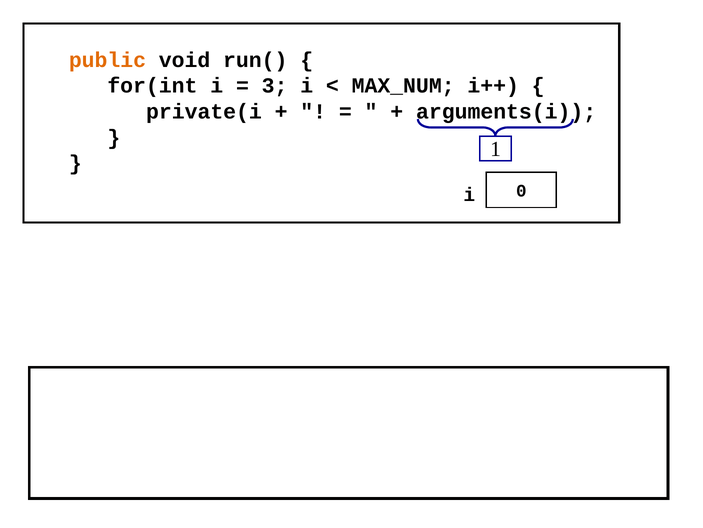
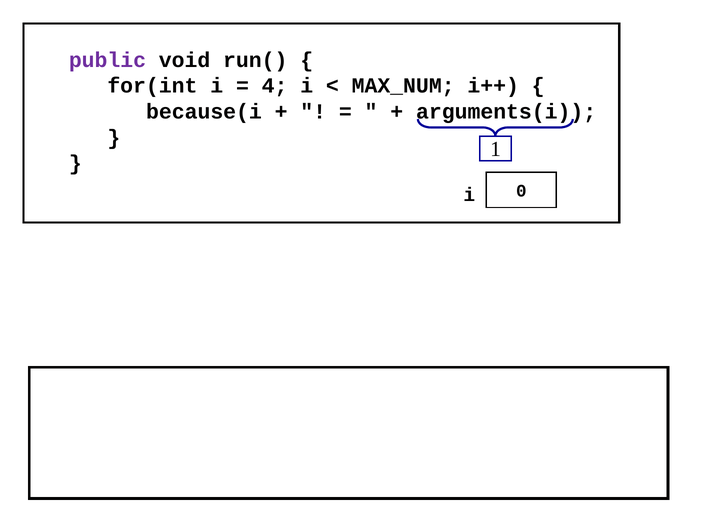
public colour: orange -> purple (107, 60)
3: 3 -> 4 (275, 86)
private(i: private(i -> because(i (204, 112)
